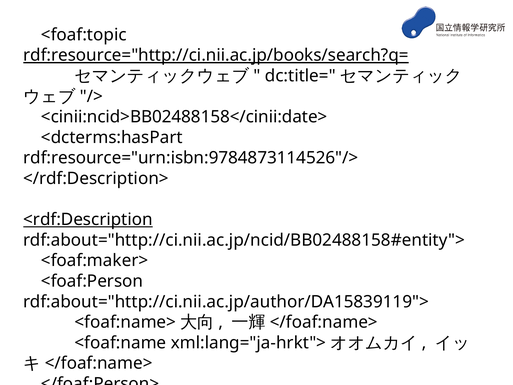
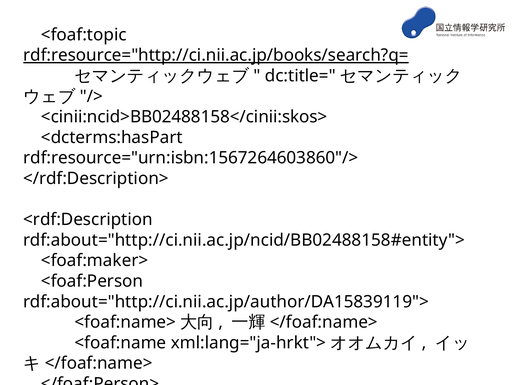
<cinii:ncid>BB02488158</cinii:date>: <cinii:ncid>BB02488158</cinii:date> -> <cinii:ncid>BB02488158</cinii:skos> (184, 117)
rdf:resource="urn:isbn:9784873114526"/>: rdf:resource="urn:isbn:9784873114526"/> -> rdf:resource="urn:isbn:1567264603860"/> (191, 158)
<rdf:Description underline: present -> none (88, 219)
